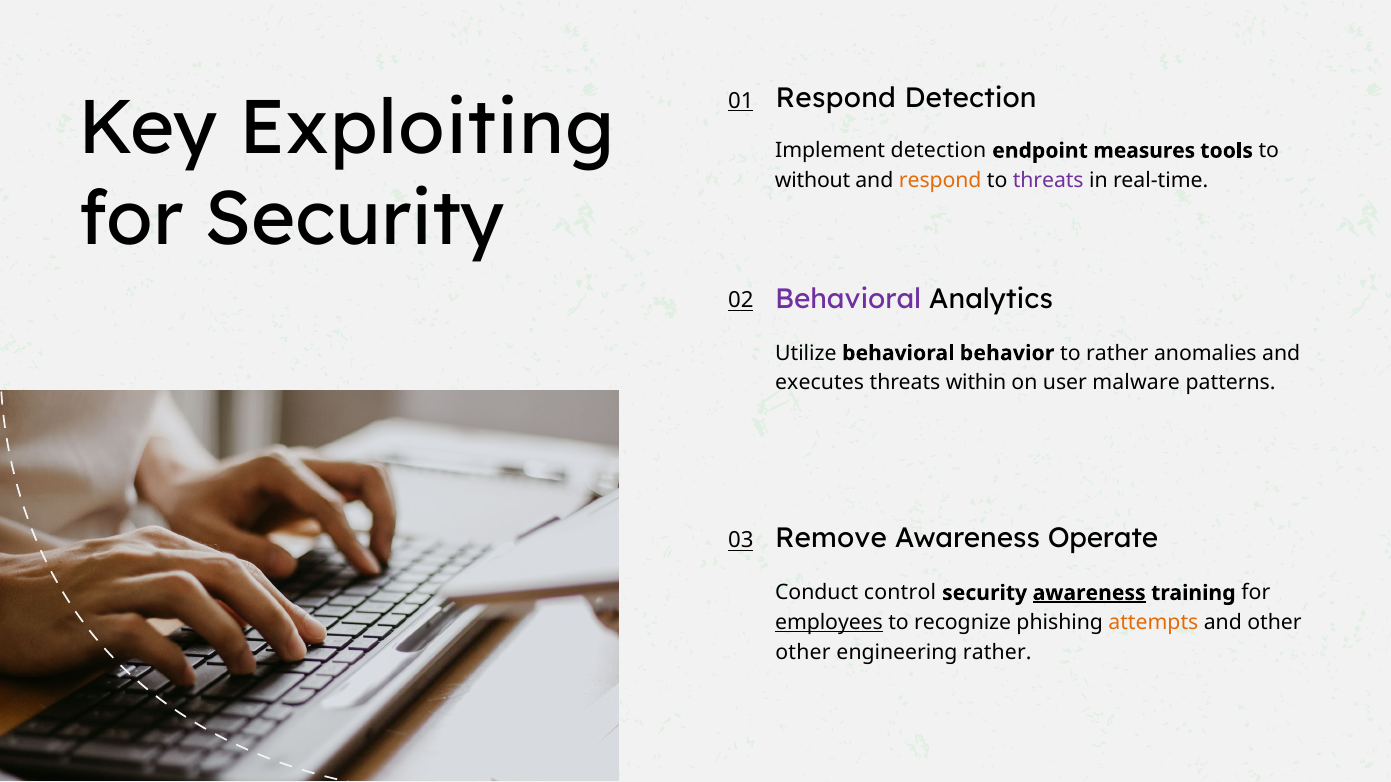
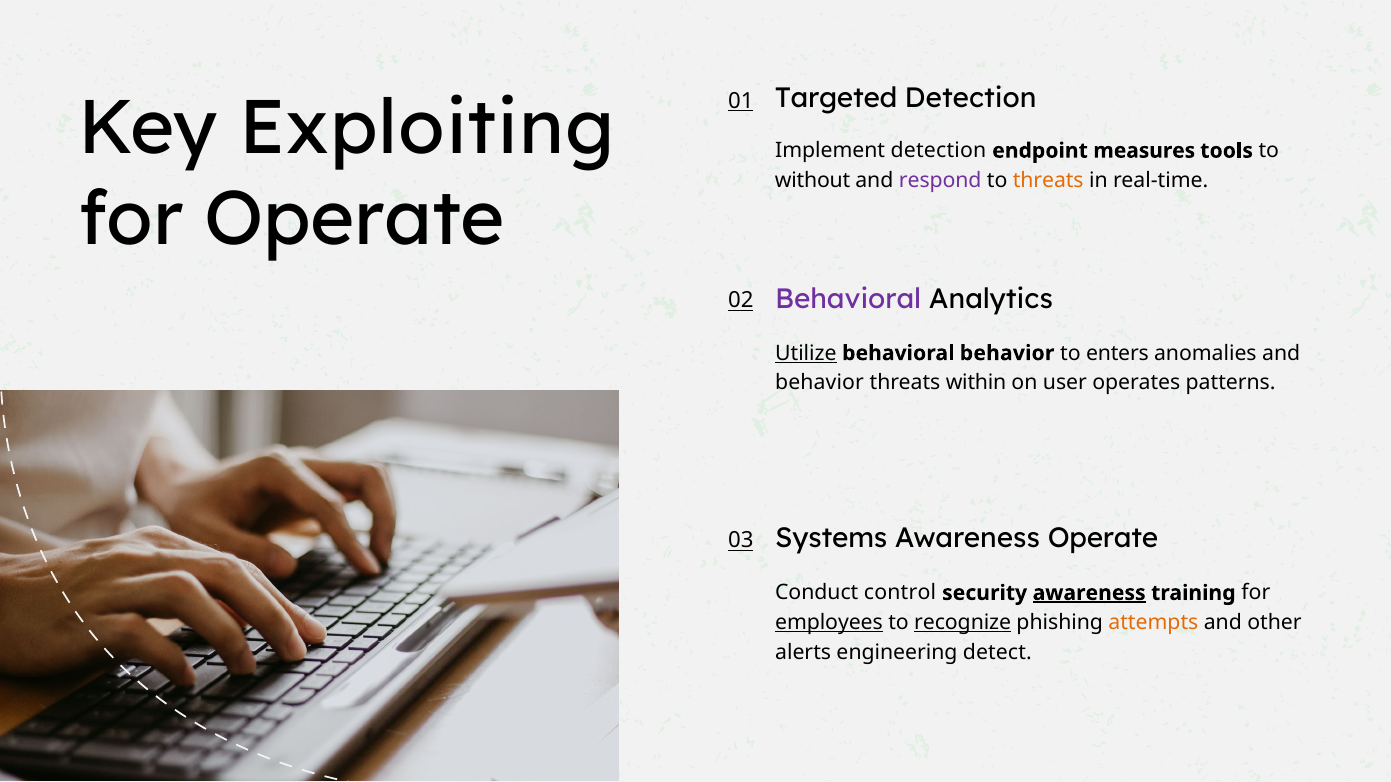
Respond: Respond -> Targeted (836, 99)
respond colour: orange -> purple (940, 180)
threats colour: purple -> orange (1048, 180)
for Security: Security -> Operate (355, 220)
Utilize underline: none -> present (806, 353)
to rather: rather -> enters (1117, 353)
executes: executes -> behavior (820, 383)
malware: malware -> operates (1136, 383)
Remove: Remove -> Systems (831, 539)
recognize underline: none -> present (963, 623)
other: other -> alerts (803, 653)
engineering rather: rather -> detect (997, 653)
